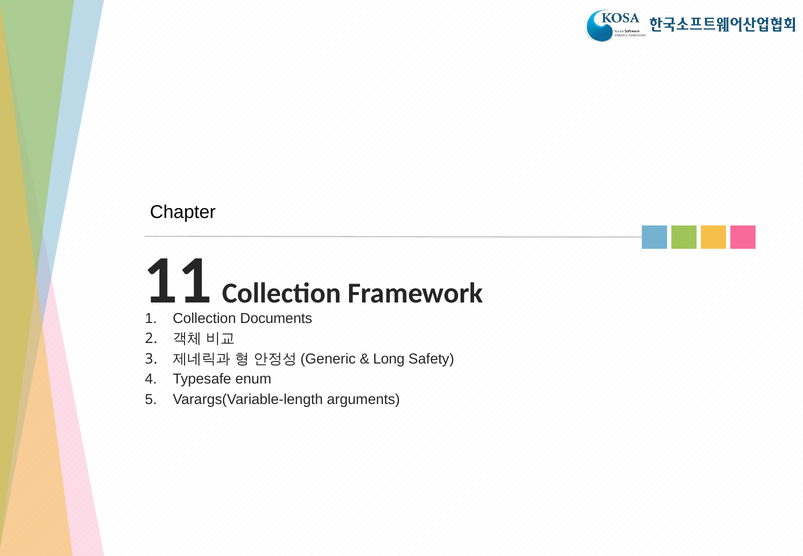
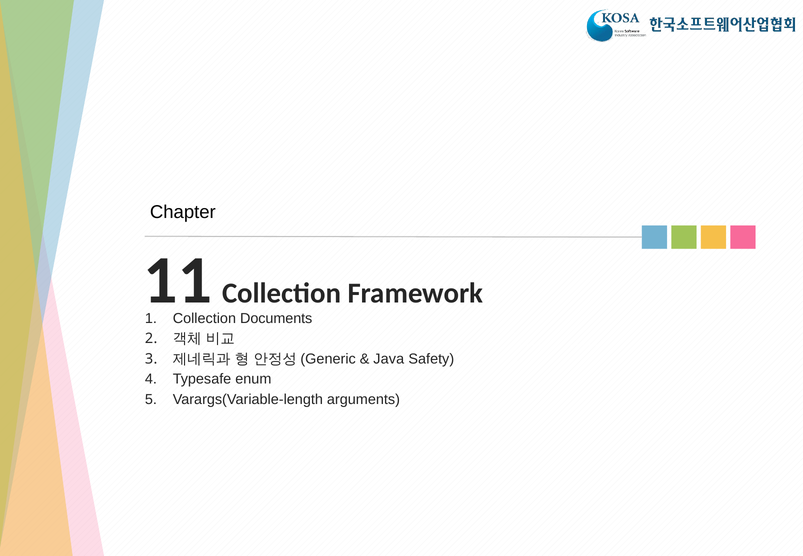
Long: Long -> Java (389, 359)
